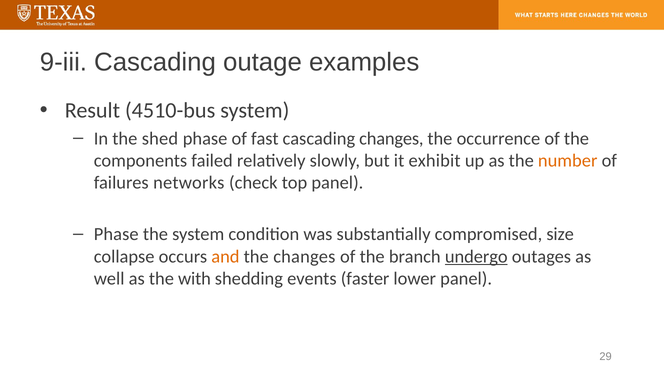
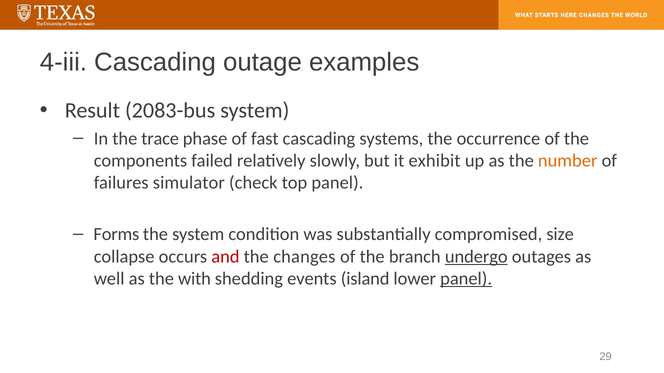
9-iii: 9-iii -> 4-iii (63, 63)
4510-bus: 4510-bus -> 2083-bus (170, 111)
shed: shed -> trace (160, 139)
cascading changes: changes -> systems (391, 139)
networks: networks -> simulator (189, 183)
Phase: Phase -> Forms (116, 235)
and colour: orange -> red (225, 257)
faster: faster -> island (365, 279)
panel underline: none -> present (466, 279)
